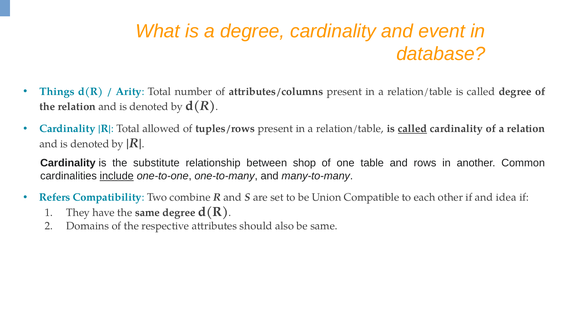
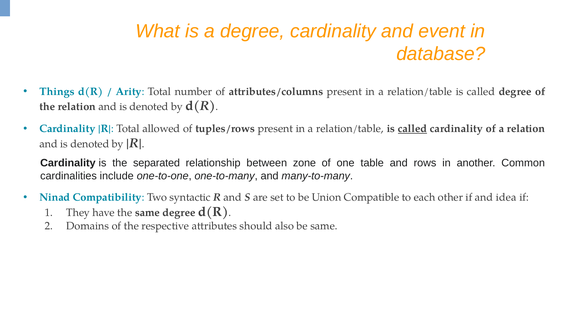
substitute: substitute -> separated (156, 163)
shop: shop -> zone (304, 163)
include underline: present -> none (117, 176)
Refers: Refers -> Ninad (55, 197)
combine: combine -> syntactic (190, 197)
